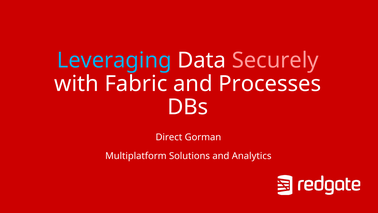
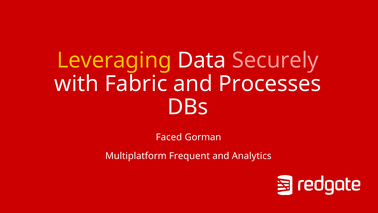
Leveraging colour: light blue -> yellow (114, 60)
Direct: Direct -> Faced (169, 137)
Solutions: Solutions -> Frequent (189, 156)
